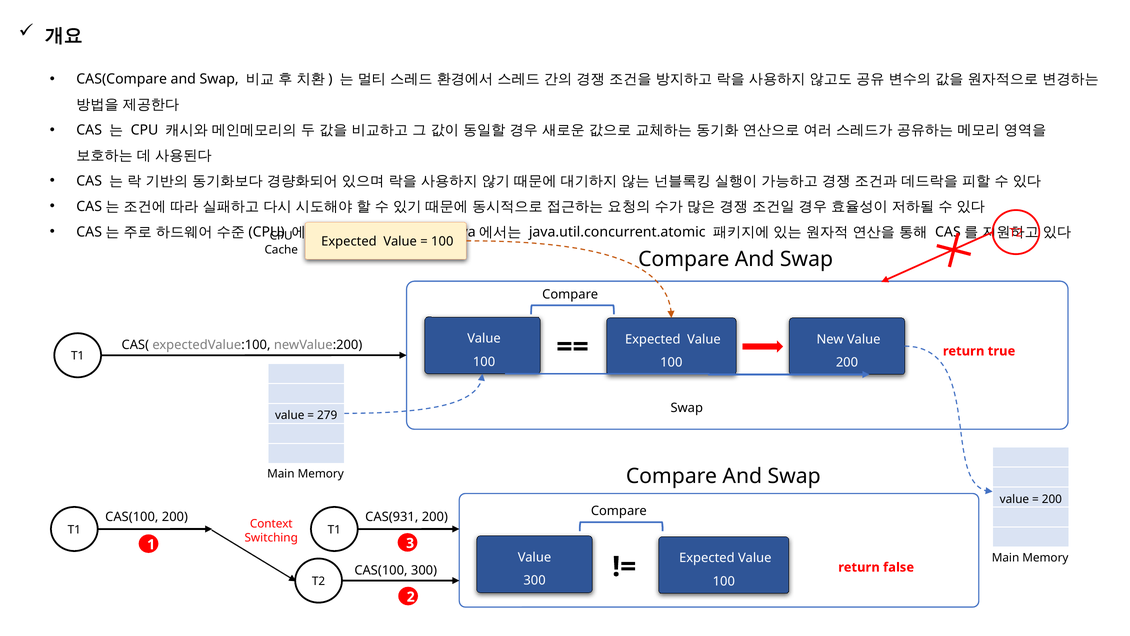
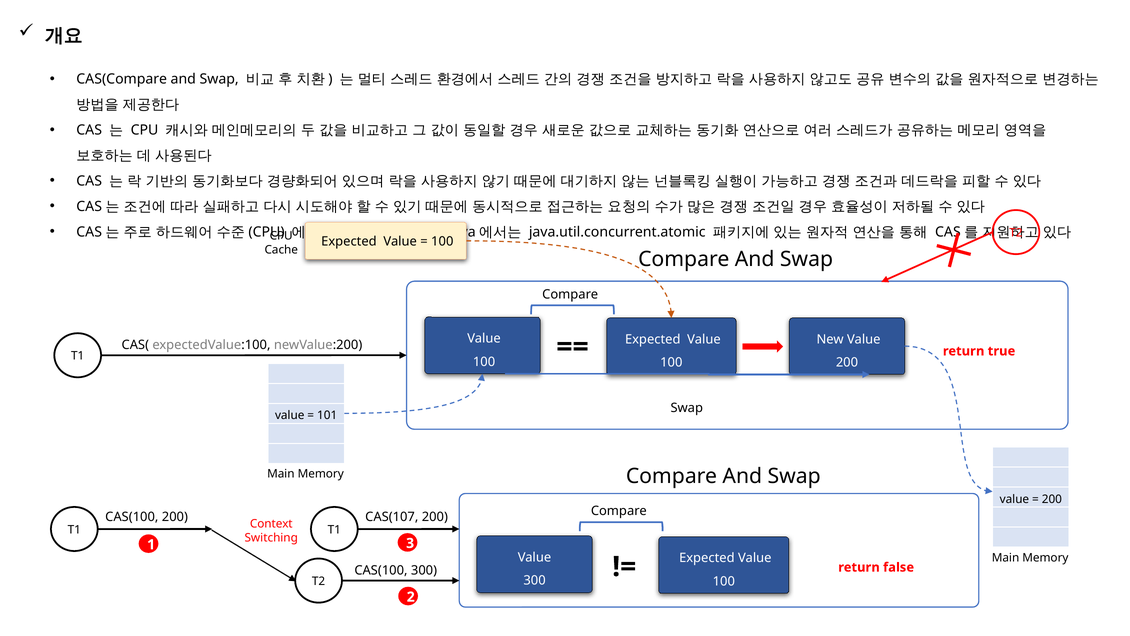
279: 279 -> 101 (327, 415)
CAS(931: CAS(931 -> CAS(107 (392, 517)
